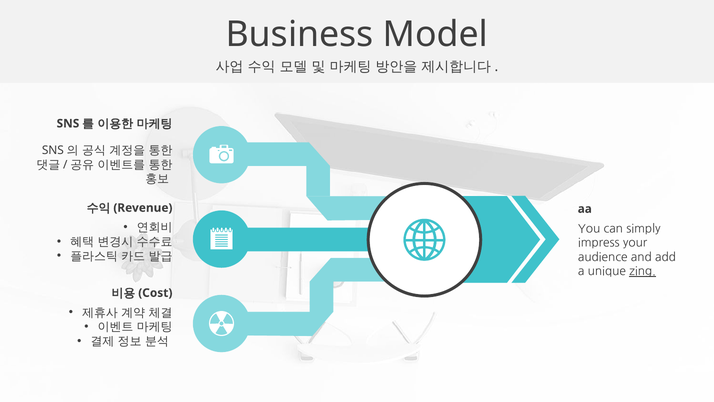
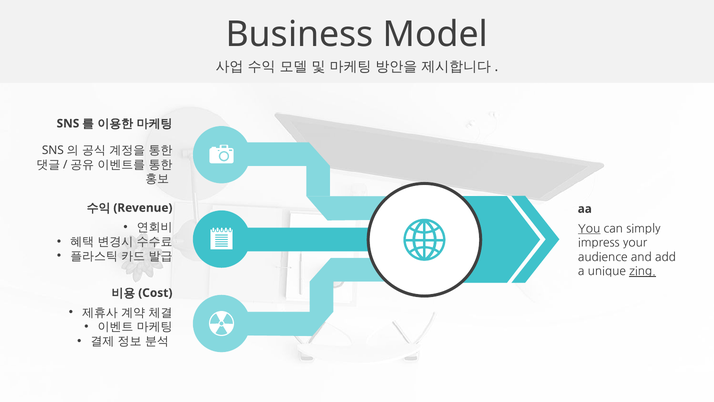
You underline: none -> present (589, 228)
